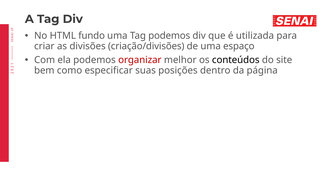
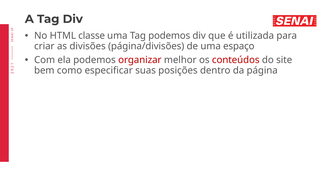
fundo: fundo -> classe (92, 36)
criação/divisões: criação/divisões -> página/divisões (146, 46)
conteúdos colour: black -> red (236, 60)
